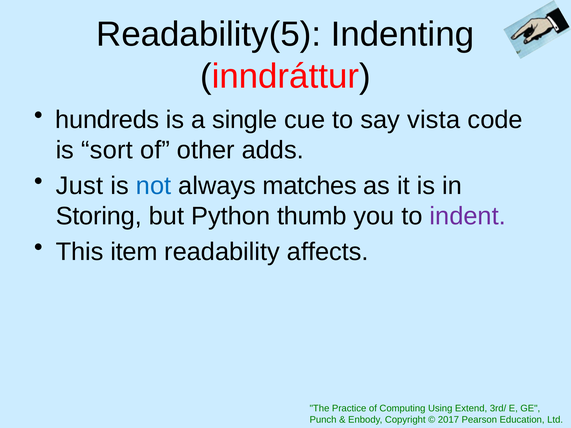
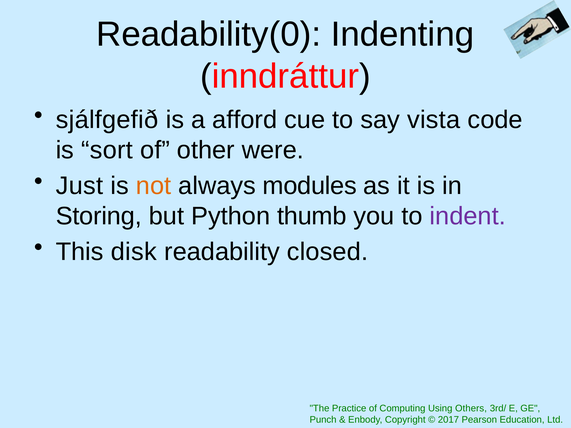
Readability(5: Readability(5 -> Readability(0 (209, 34)
hundreds: hundreds -> sjálfgefið (107, 120)
single: single -> afford (245, 120)
adds: adds -> were (273, 150)
not colour: blue -> orange (154, 186)
matches: matches -> modules (310, 186)
item: item -> disk (134, 252)
affects: affects -> closed (328, 252)
Extend: Extend -> Others (471, 409)
